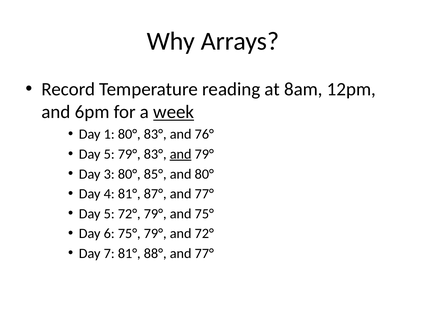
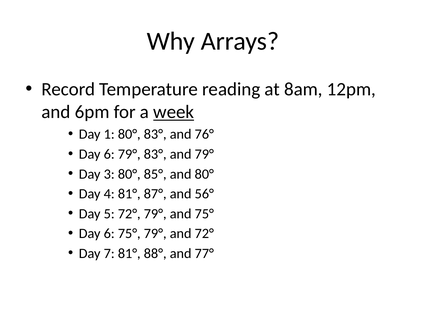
5: 5 -> 6 (109, 154)
and underline: present -> none (181, 154)
87° and 77°: 77° -> 56° (204, 194)
